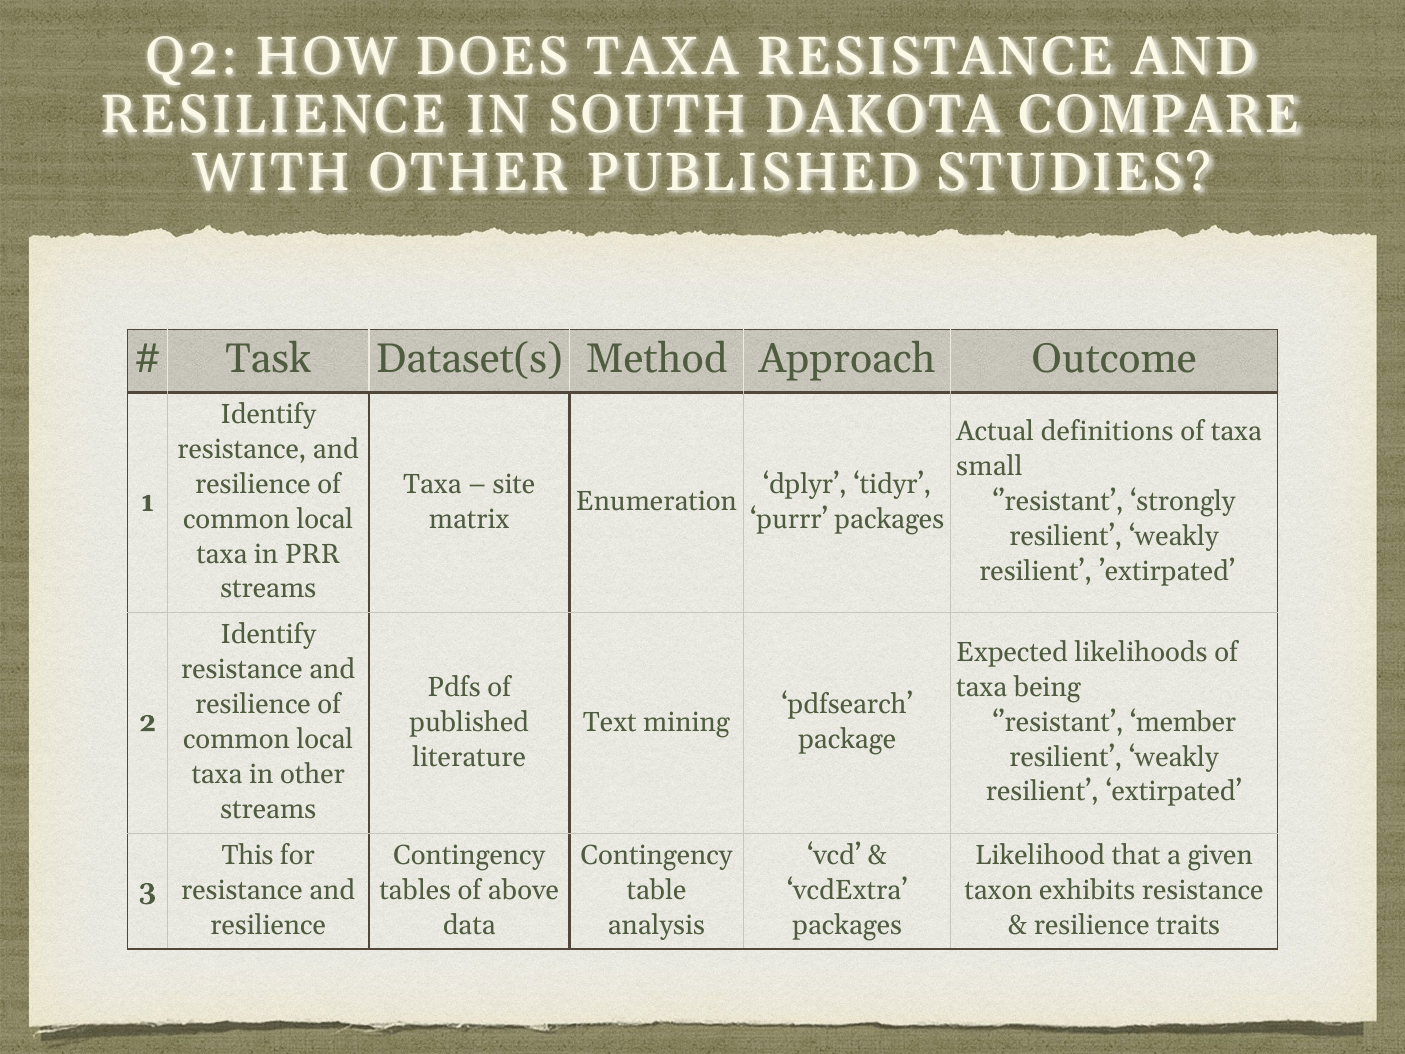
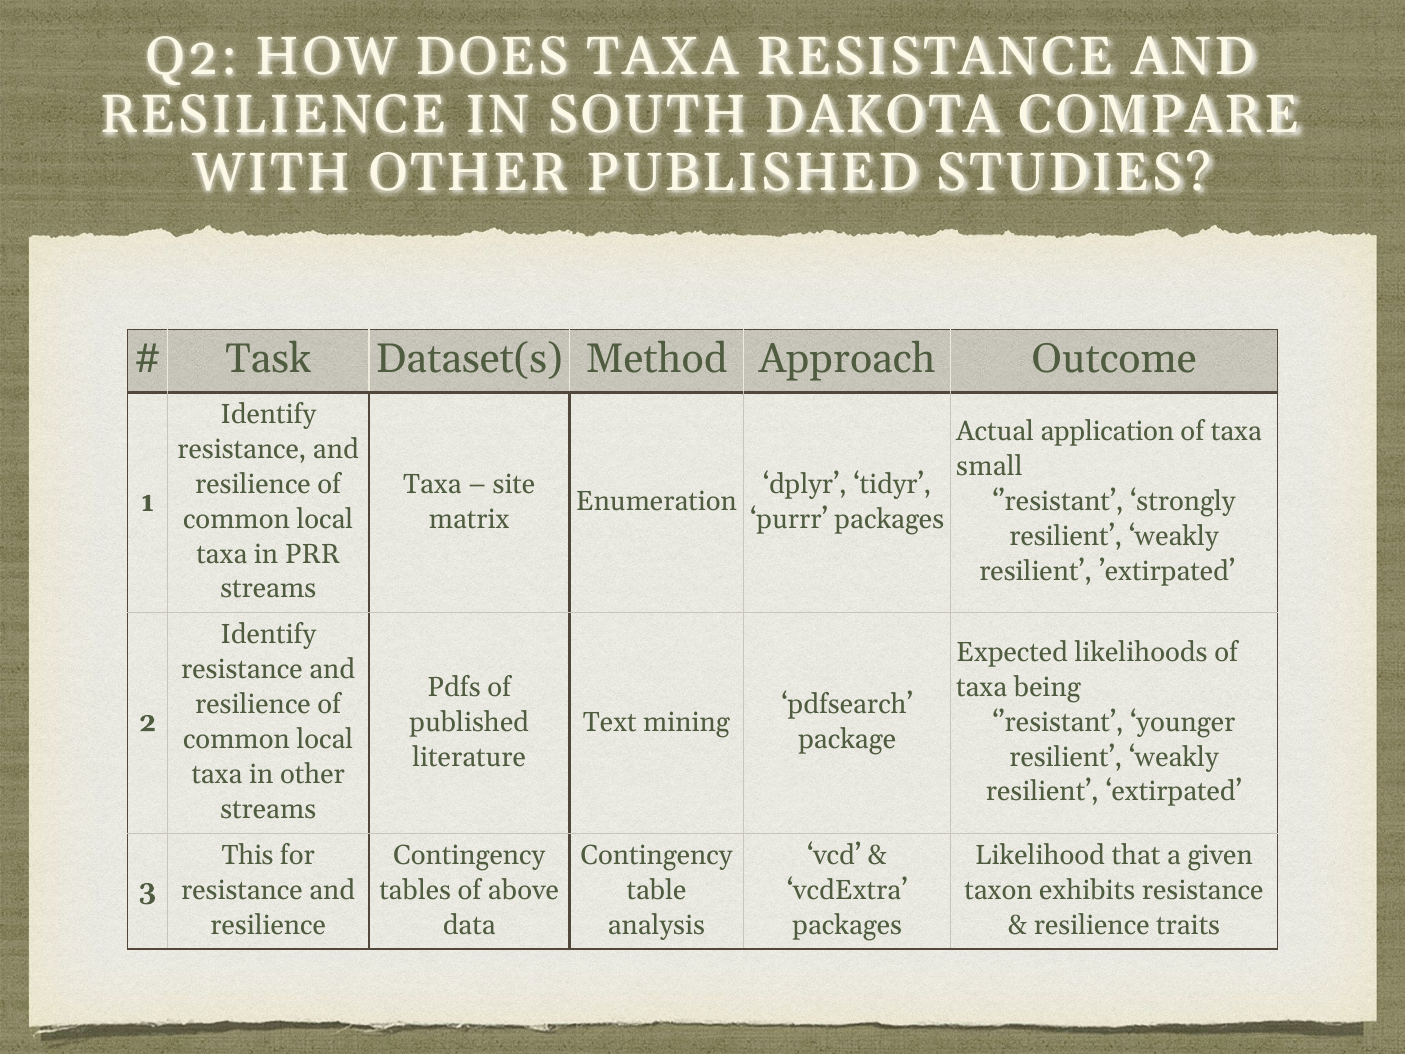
definitions: definitions -> application (1107, 432)
member: member -> younger (1183, 722)
